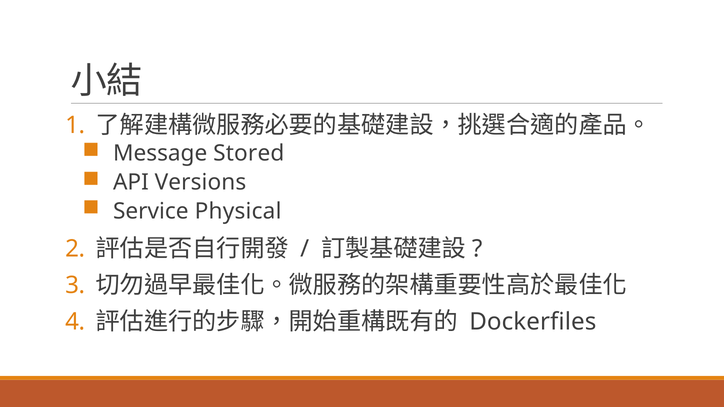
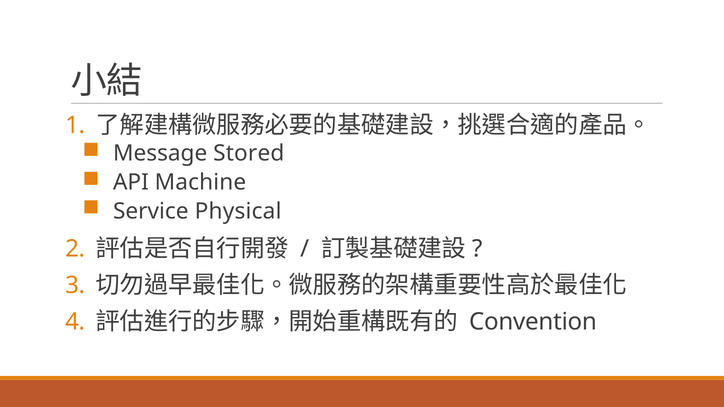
Versions: Versions -> Machine (200, 182)
Dockerfiles: Dockerfiles -> Convention (533, 322)
